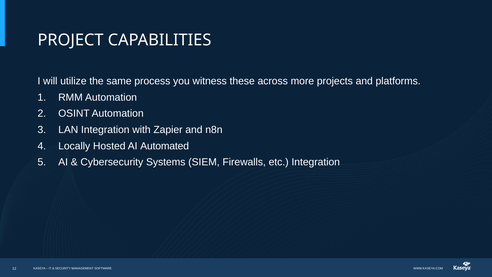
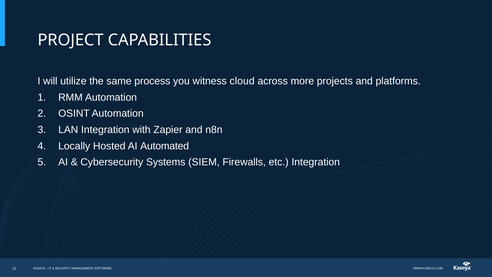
these: these -> cloud (242, 81)
